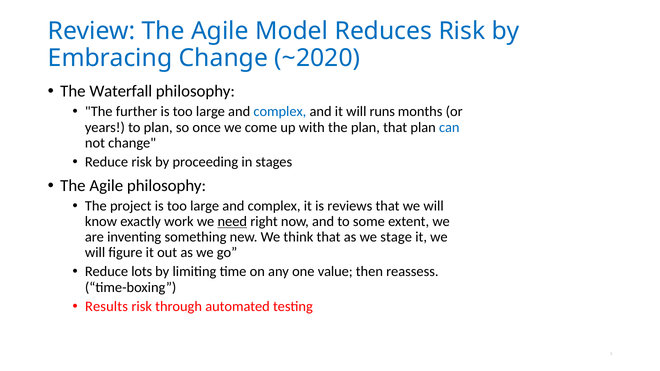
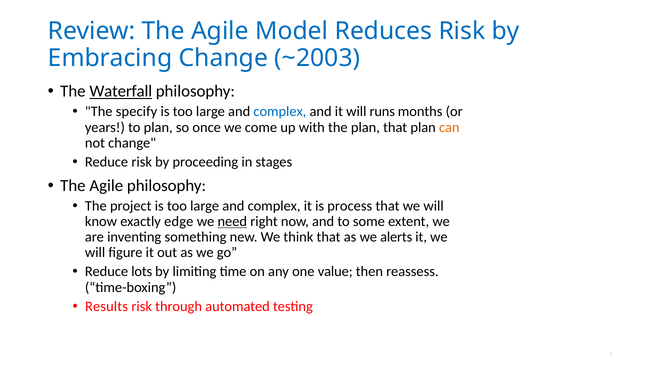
~2020: ~2020 -> ~2003 (317, 58)
Waterfall underline: none -> present (121, 91)
further: further -> specify (137, 112)
can colour: blue -> orange (449, 127)
reviews: reviews -> process (350, 206)
work: work -> edge (179, 222)
stage: stage -> alerts (396, 237)
